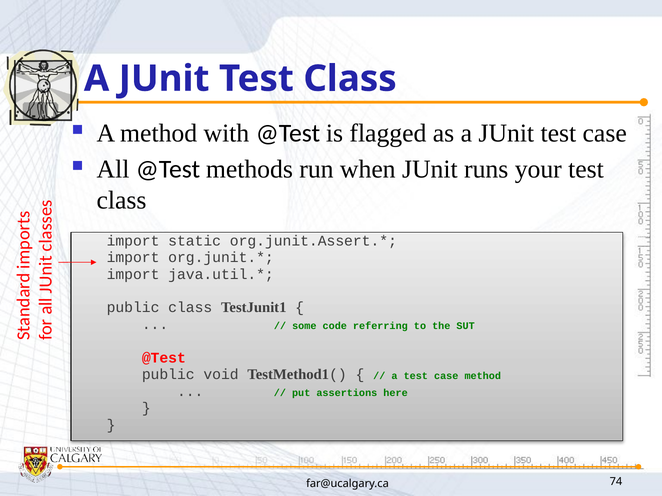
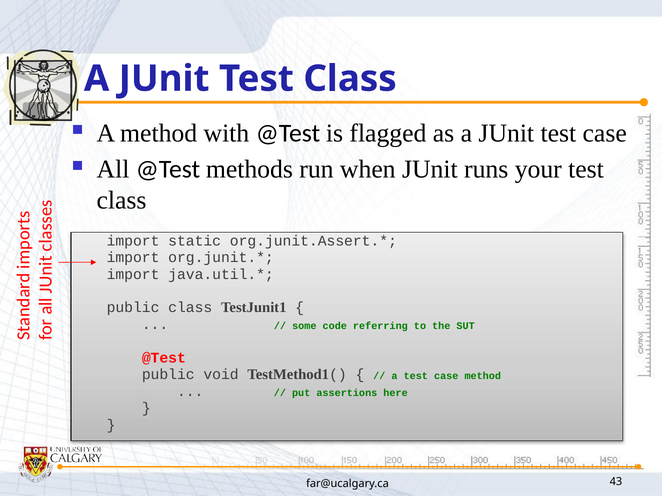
74: 74 -> 43 (616, 482)
